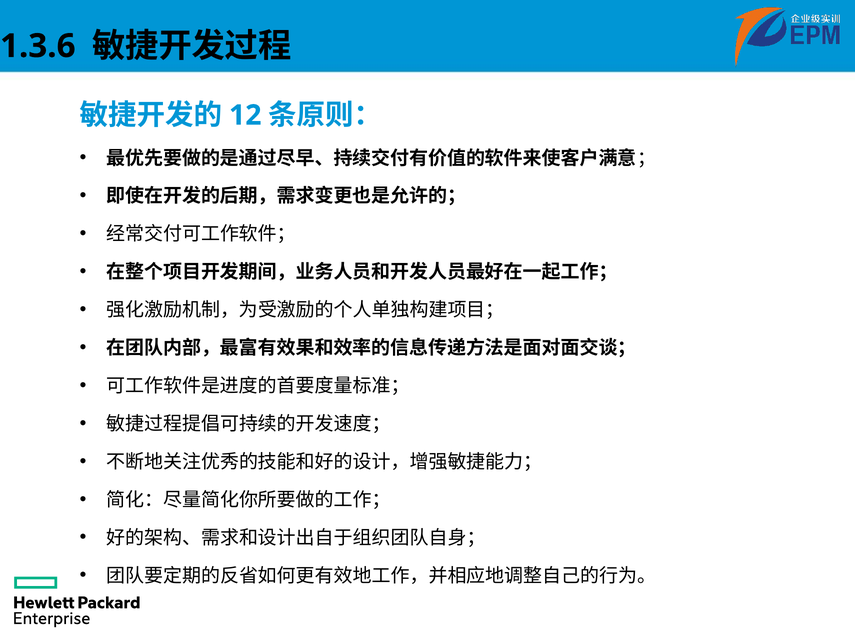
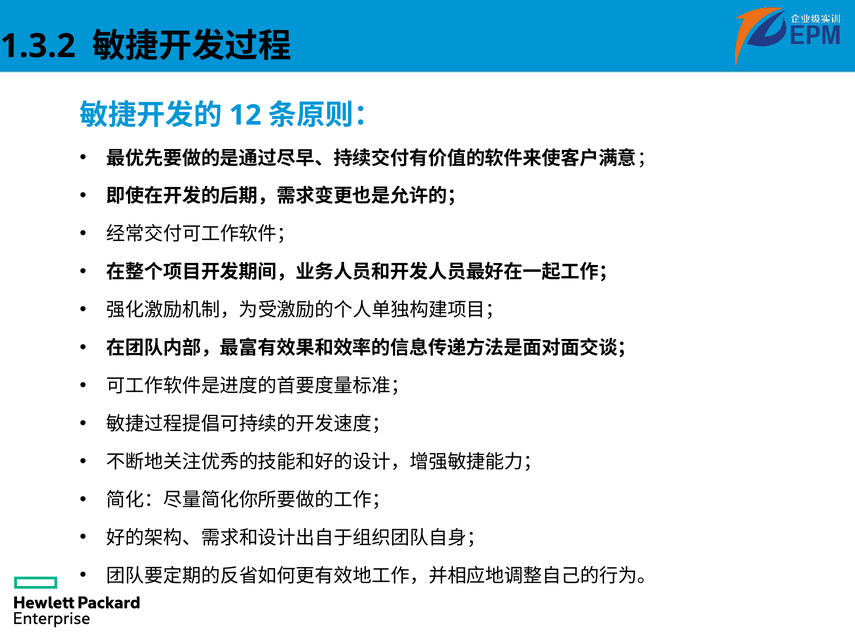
1.3.6: 1.3.6 -> 1.3.2 (38, 46)
